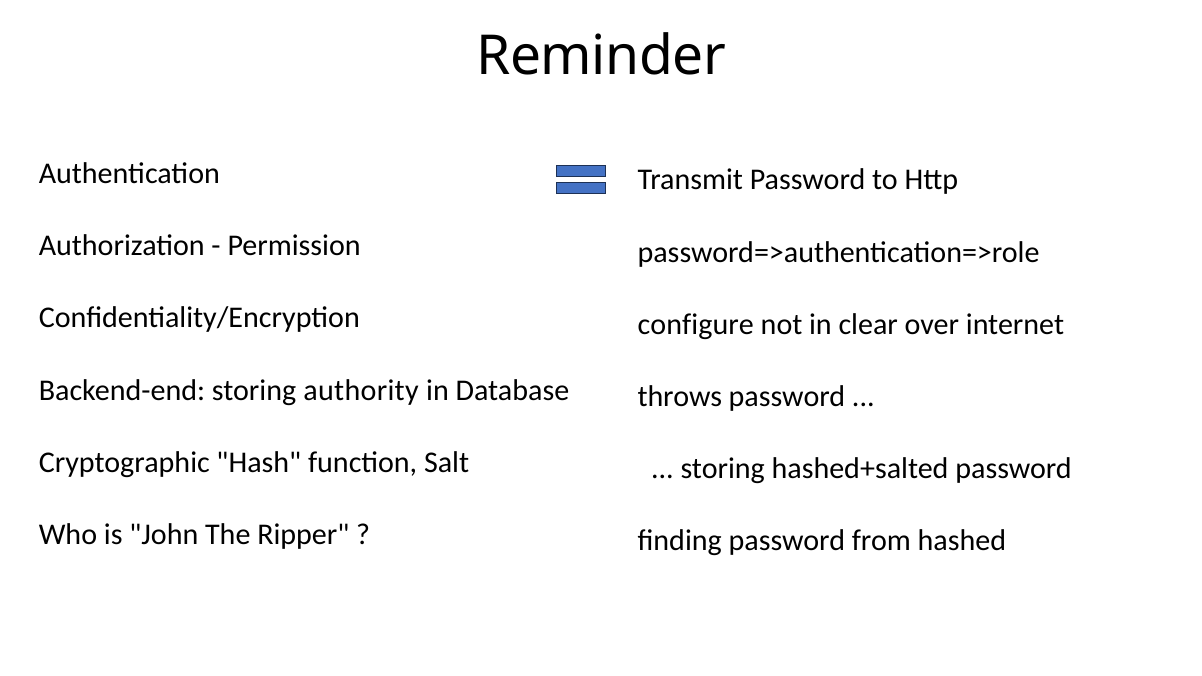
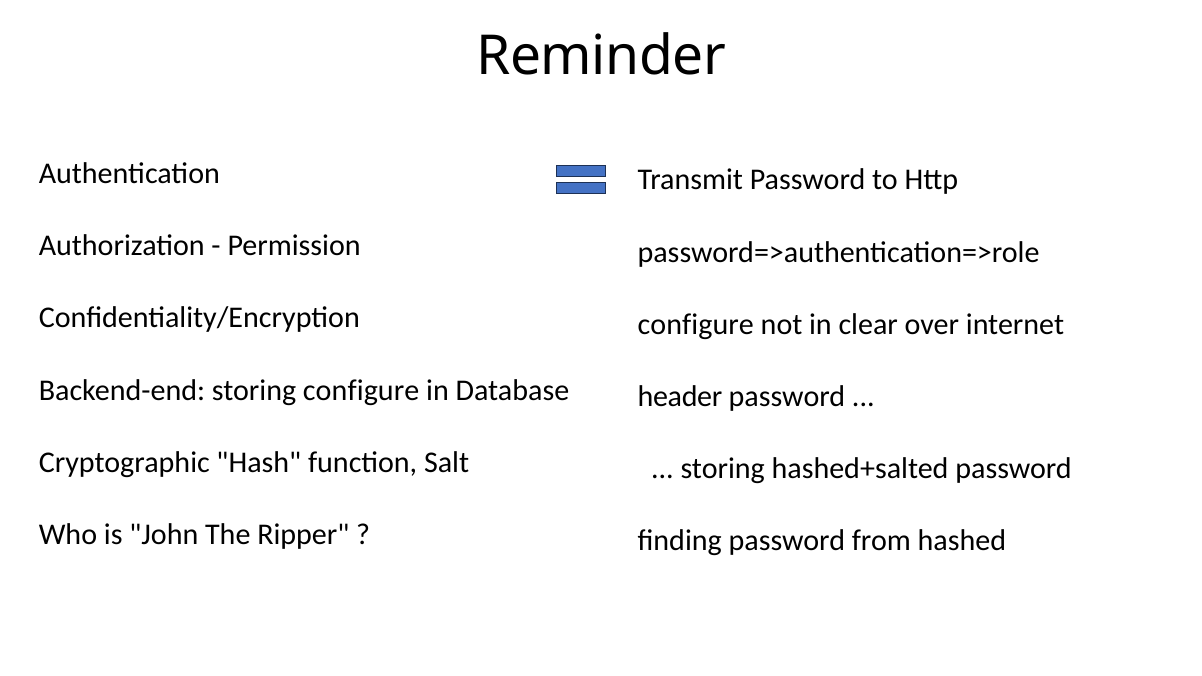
storing authority: authority -> configure (361, 390)
throws: throws -> header (680, 396)
